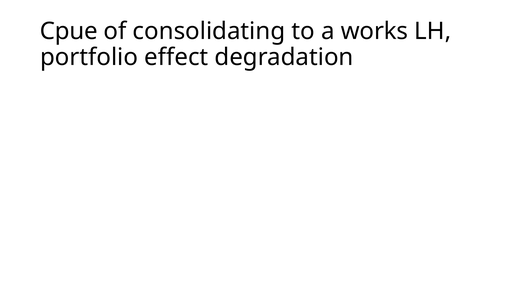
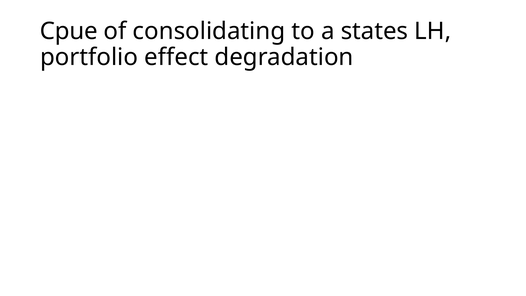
works: works -> states (374, 31)
